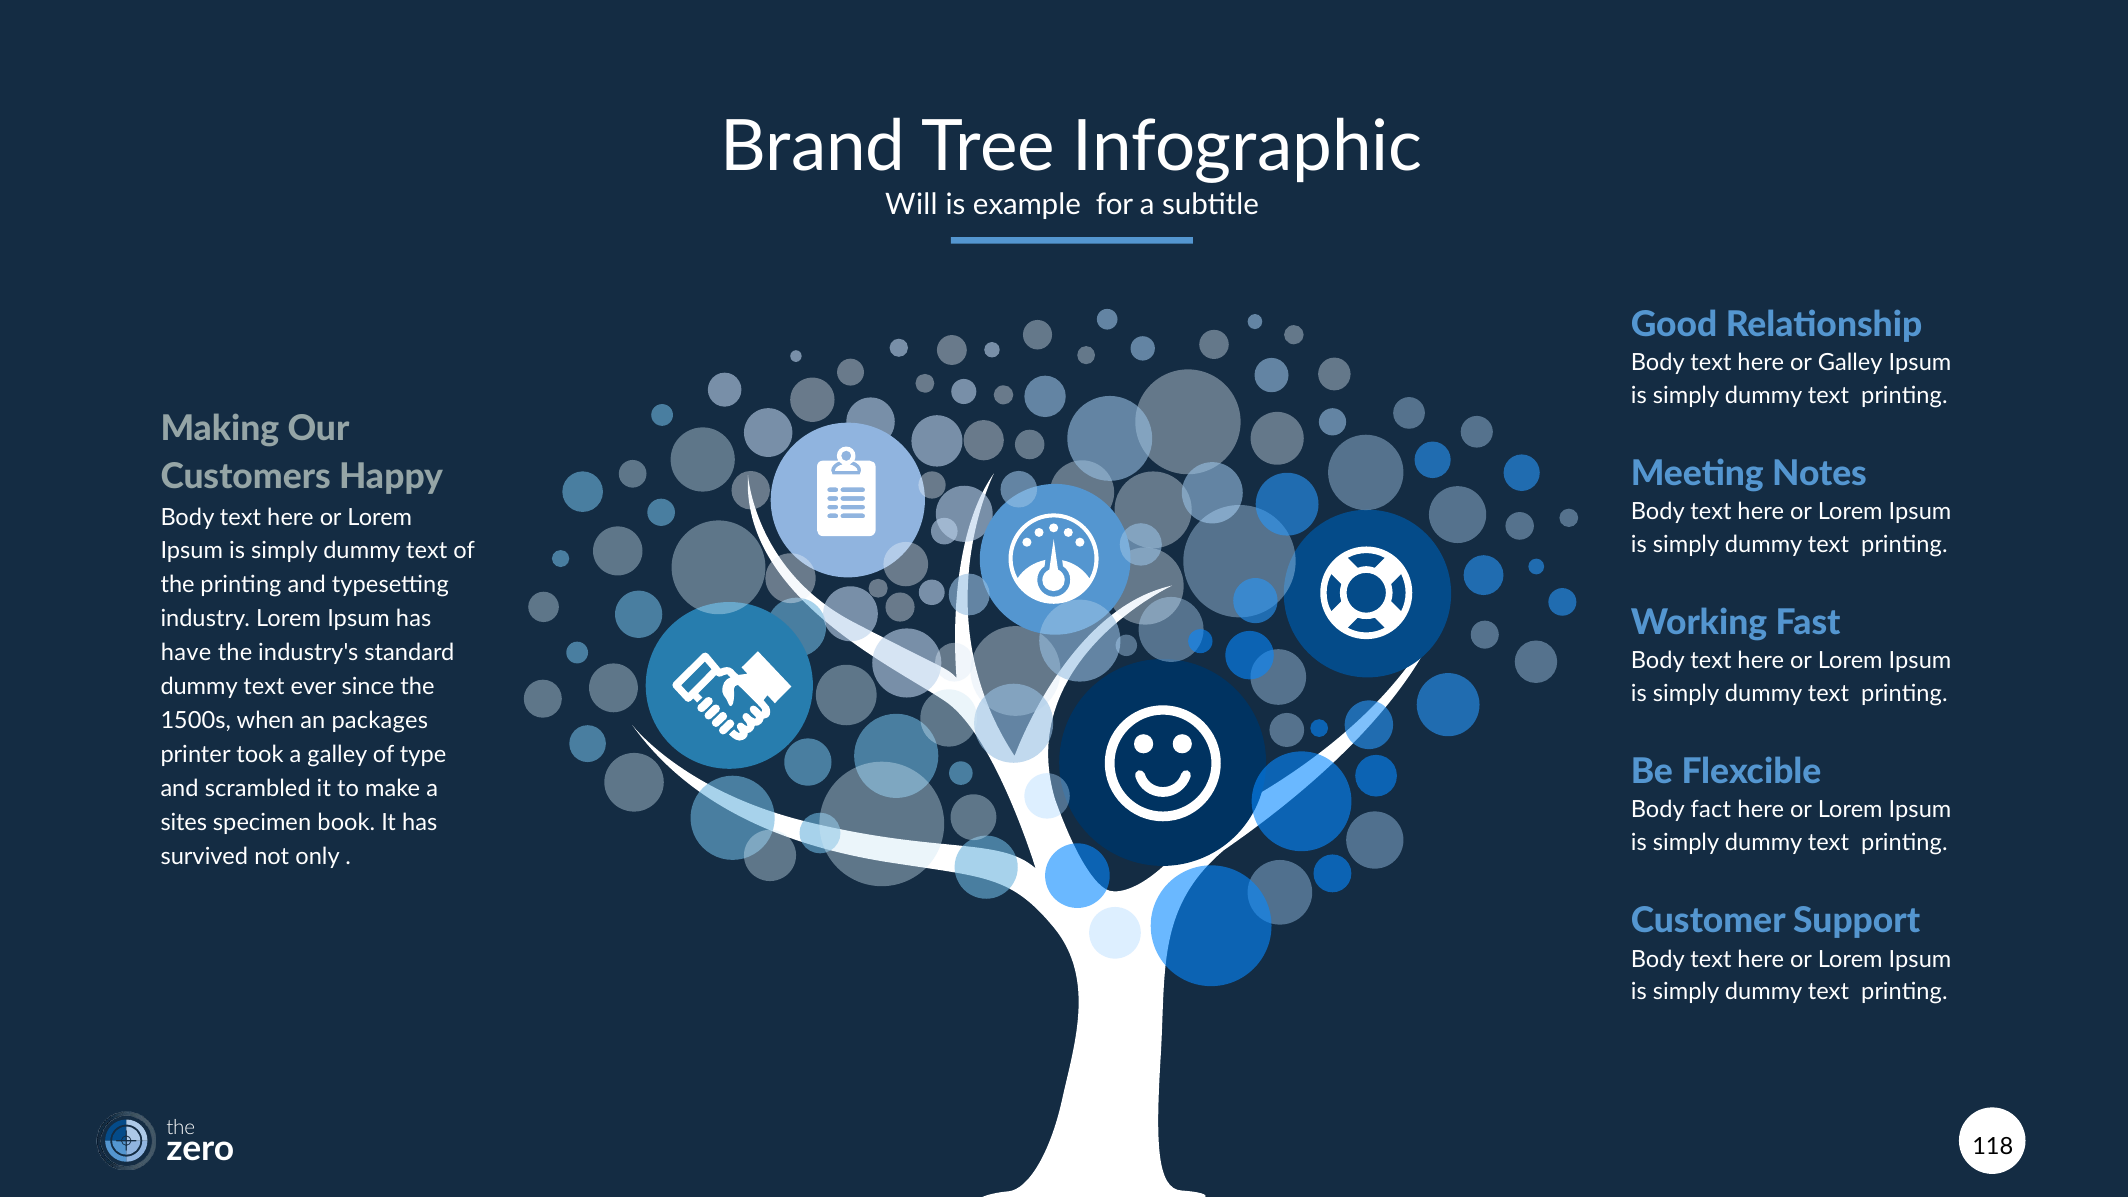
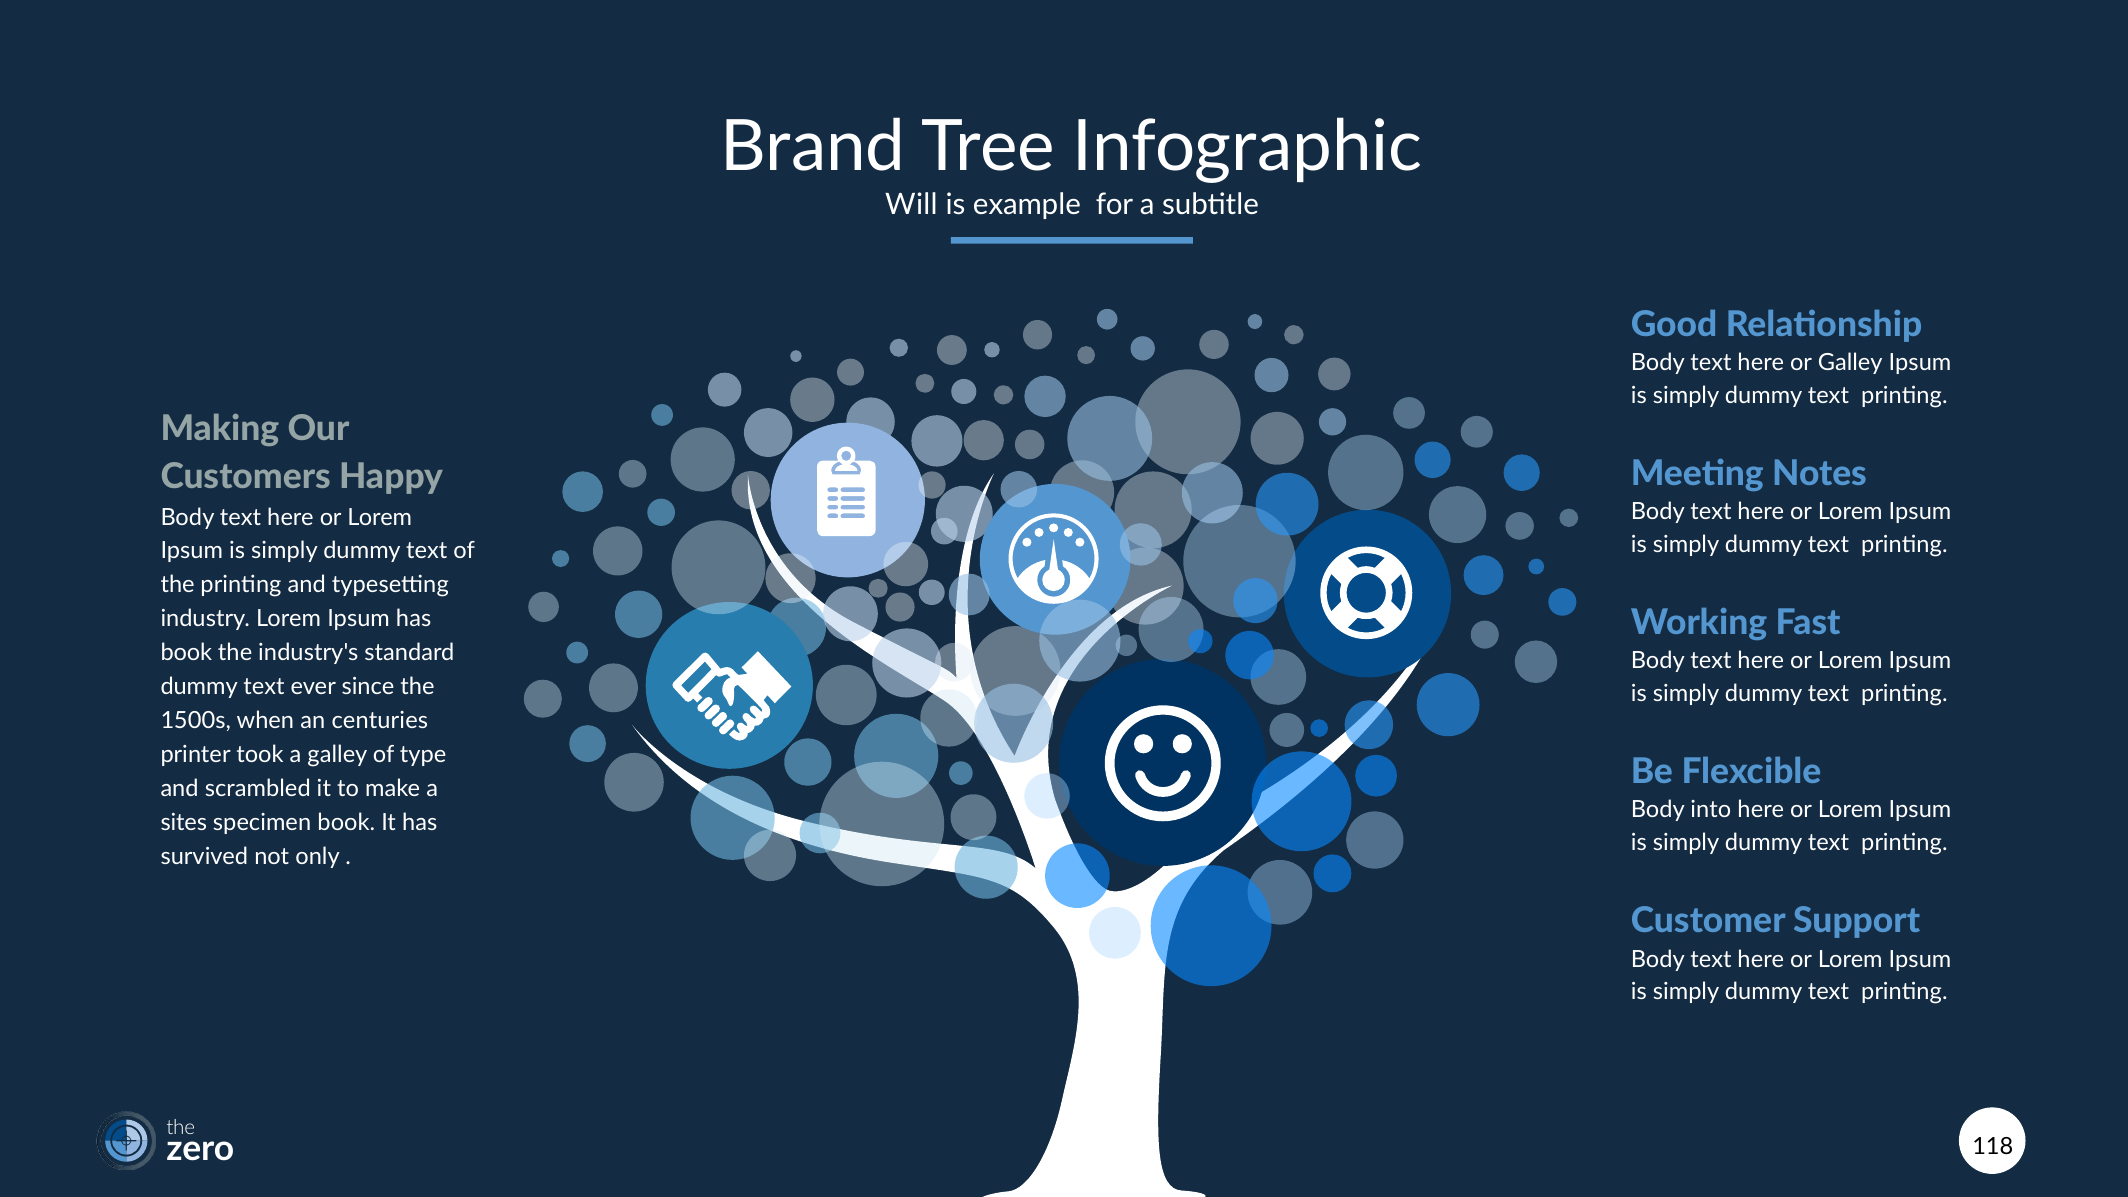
have: have -> book (186, 653)
packages: packages -> centuries (380, 721)
fact: fact -> into (1711, 810)
